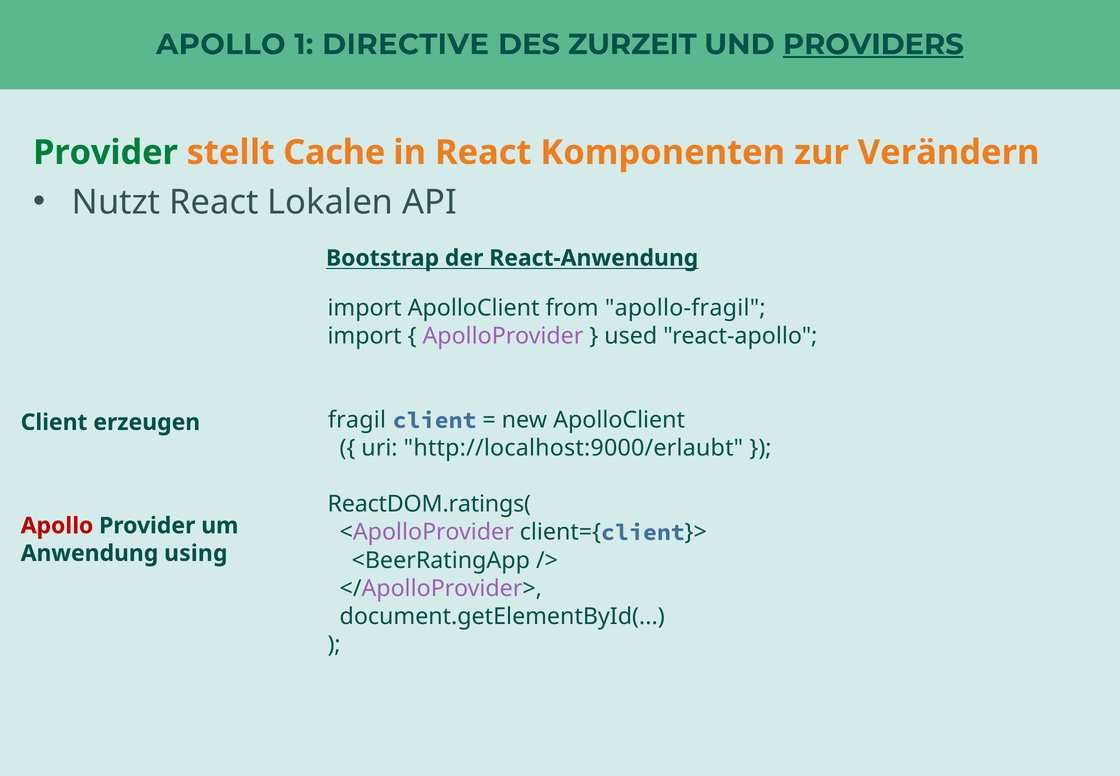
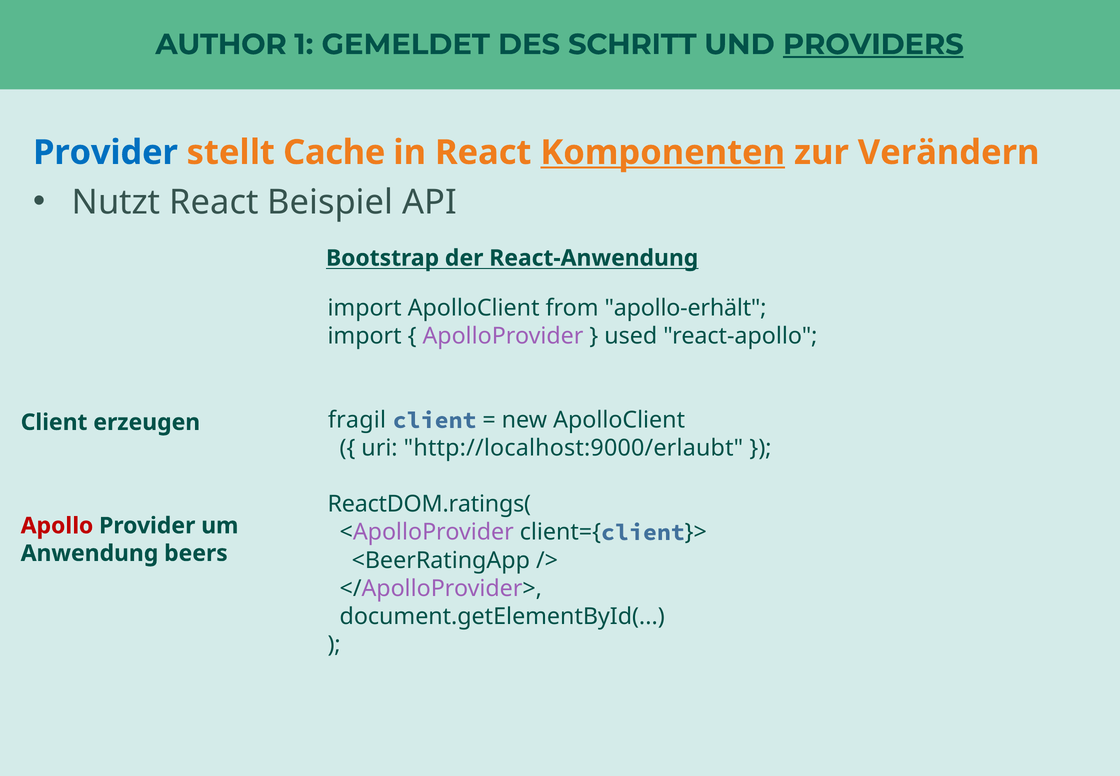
APOLLO: APOLLO -> AUTHOR (221, 44)
DIRECTIVE: DIRECTIVE -> GEMELDET (406, 44)
ZURZEIT: ZURZEIT -> SCHRITT (632, 44)
Provider colour: green -> blue (105, 152)
Komponenten underline: none -> present (663, 152)
Lokalen: Lokalen -> Beispiel (330, 202)
apollo-fragil: apollo-fragil -> apollo-erhält (686, 308)
using: using -> beers (196, 553)
